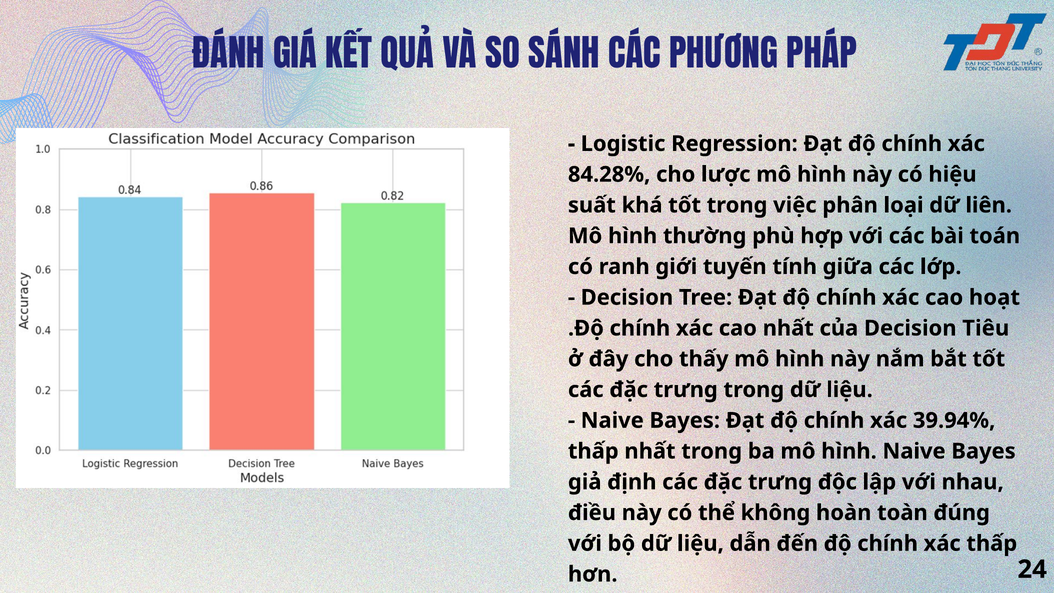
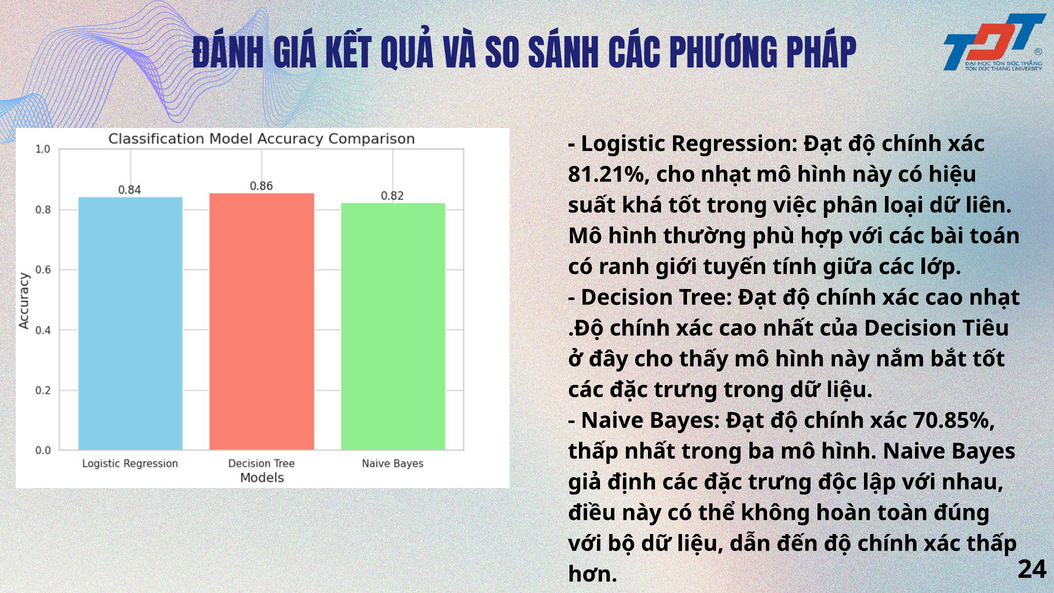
84.28%: 84.28% -> 81.21% (609, 174)
cho lược: lược -> nhạt (726, 174)
cao hoạt: hoạt -> nhạt (995, 297)
39.94%: 39.94% -> 70.85% (954, 420)
